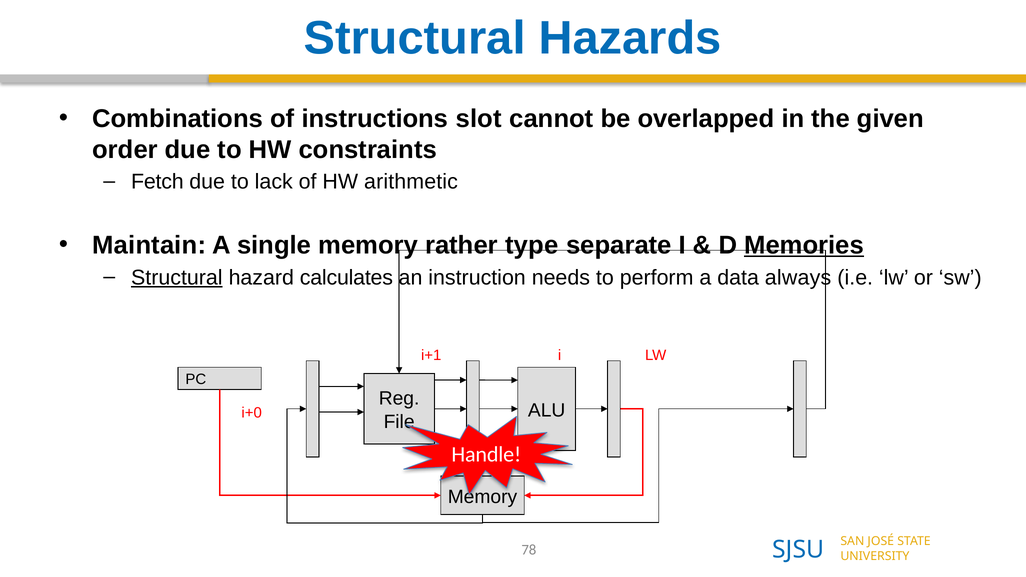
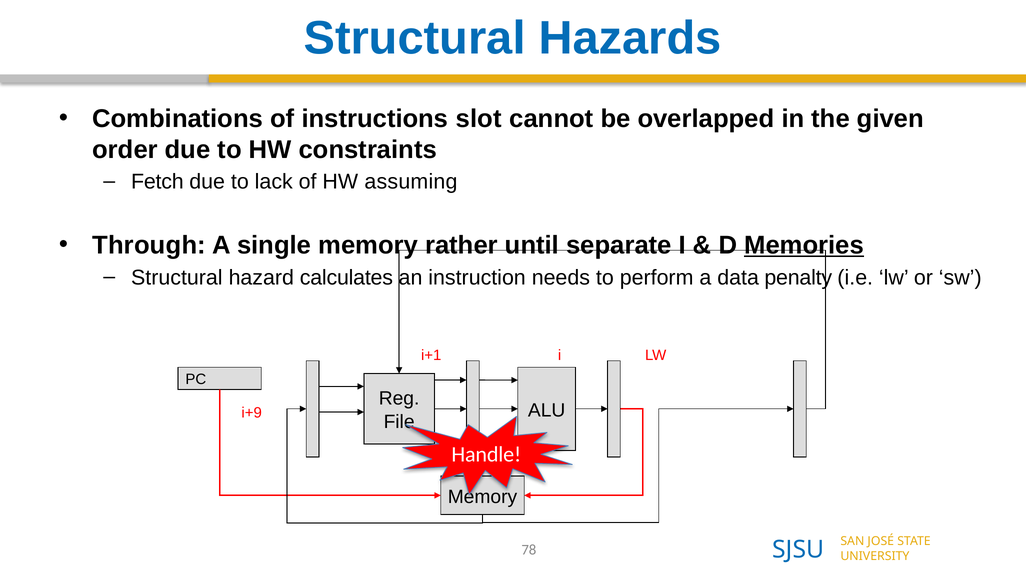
arithmetic: arithmetic -> assuming (411, 182)
Maintain: Maintain -> Through (149, 245)
type: type -> until (532, 245)
Structural underline: present -> none (177, 278)
always: always -> penalty (798, 278)
i+0: i+0 -> i+9 (252, 413)
